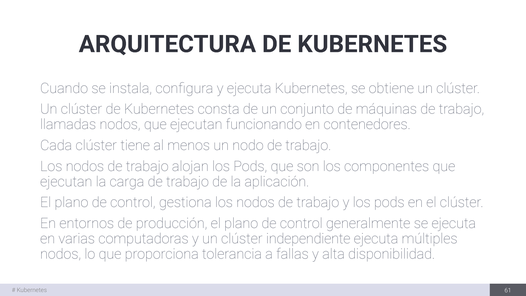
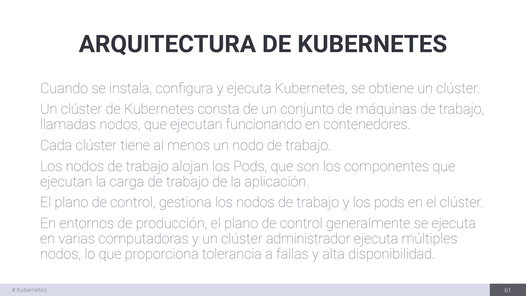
independiente: independiente -> administrador (308, 239)
